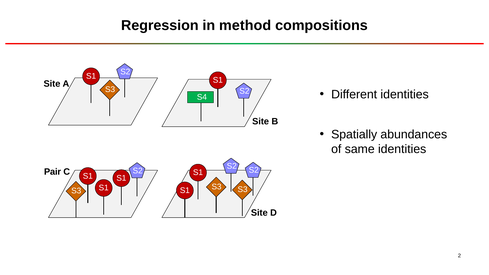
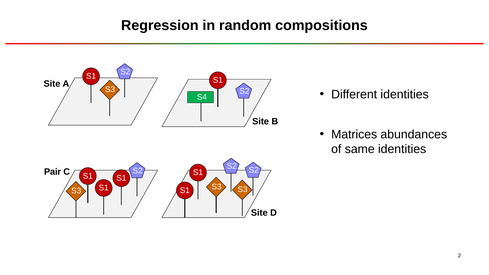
method: method -> random (245, 26)
Spatially: Spatially -> Matrices (354, 135)
